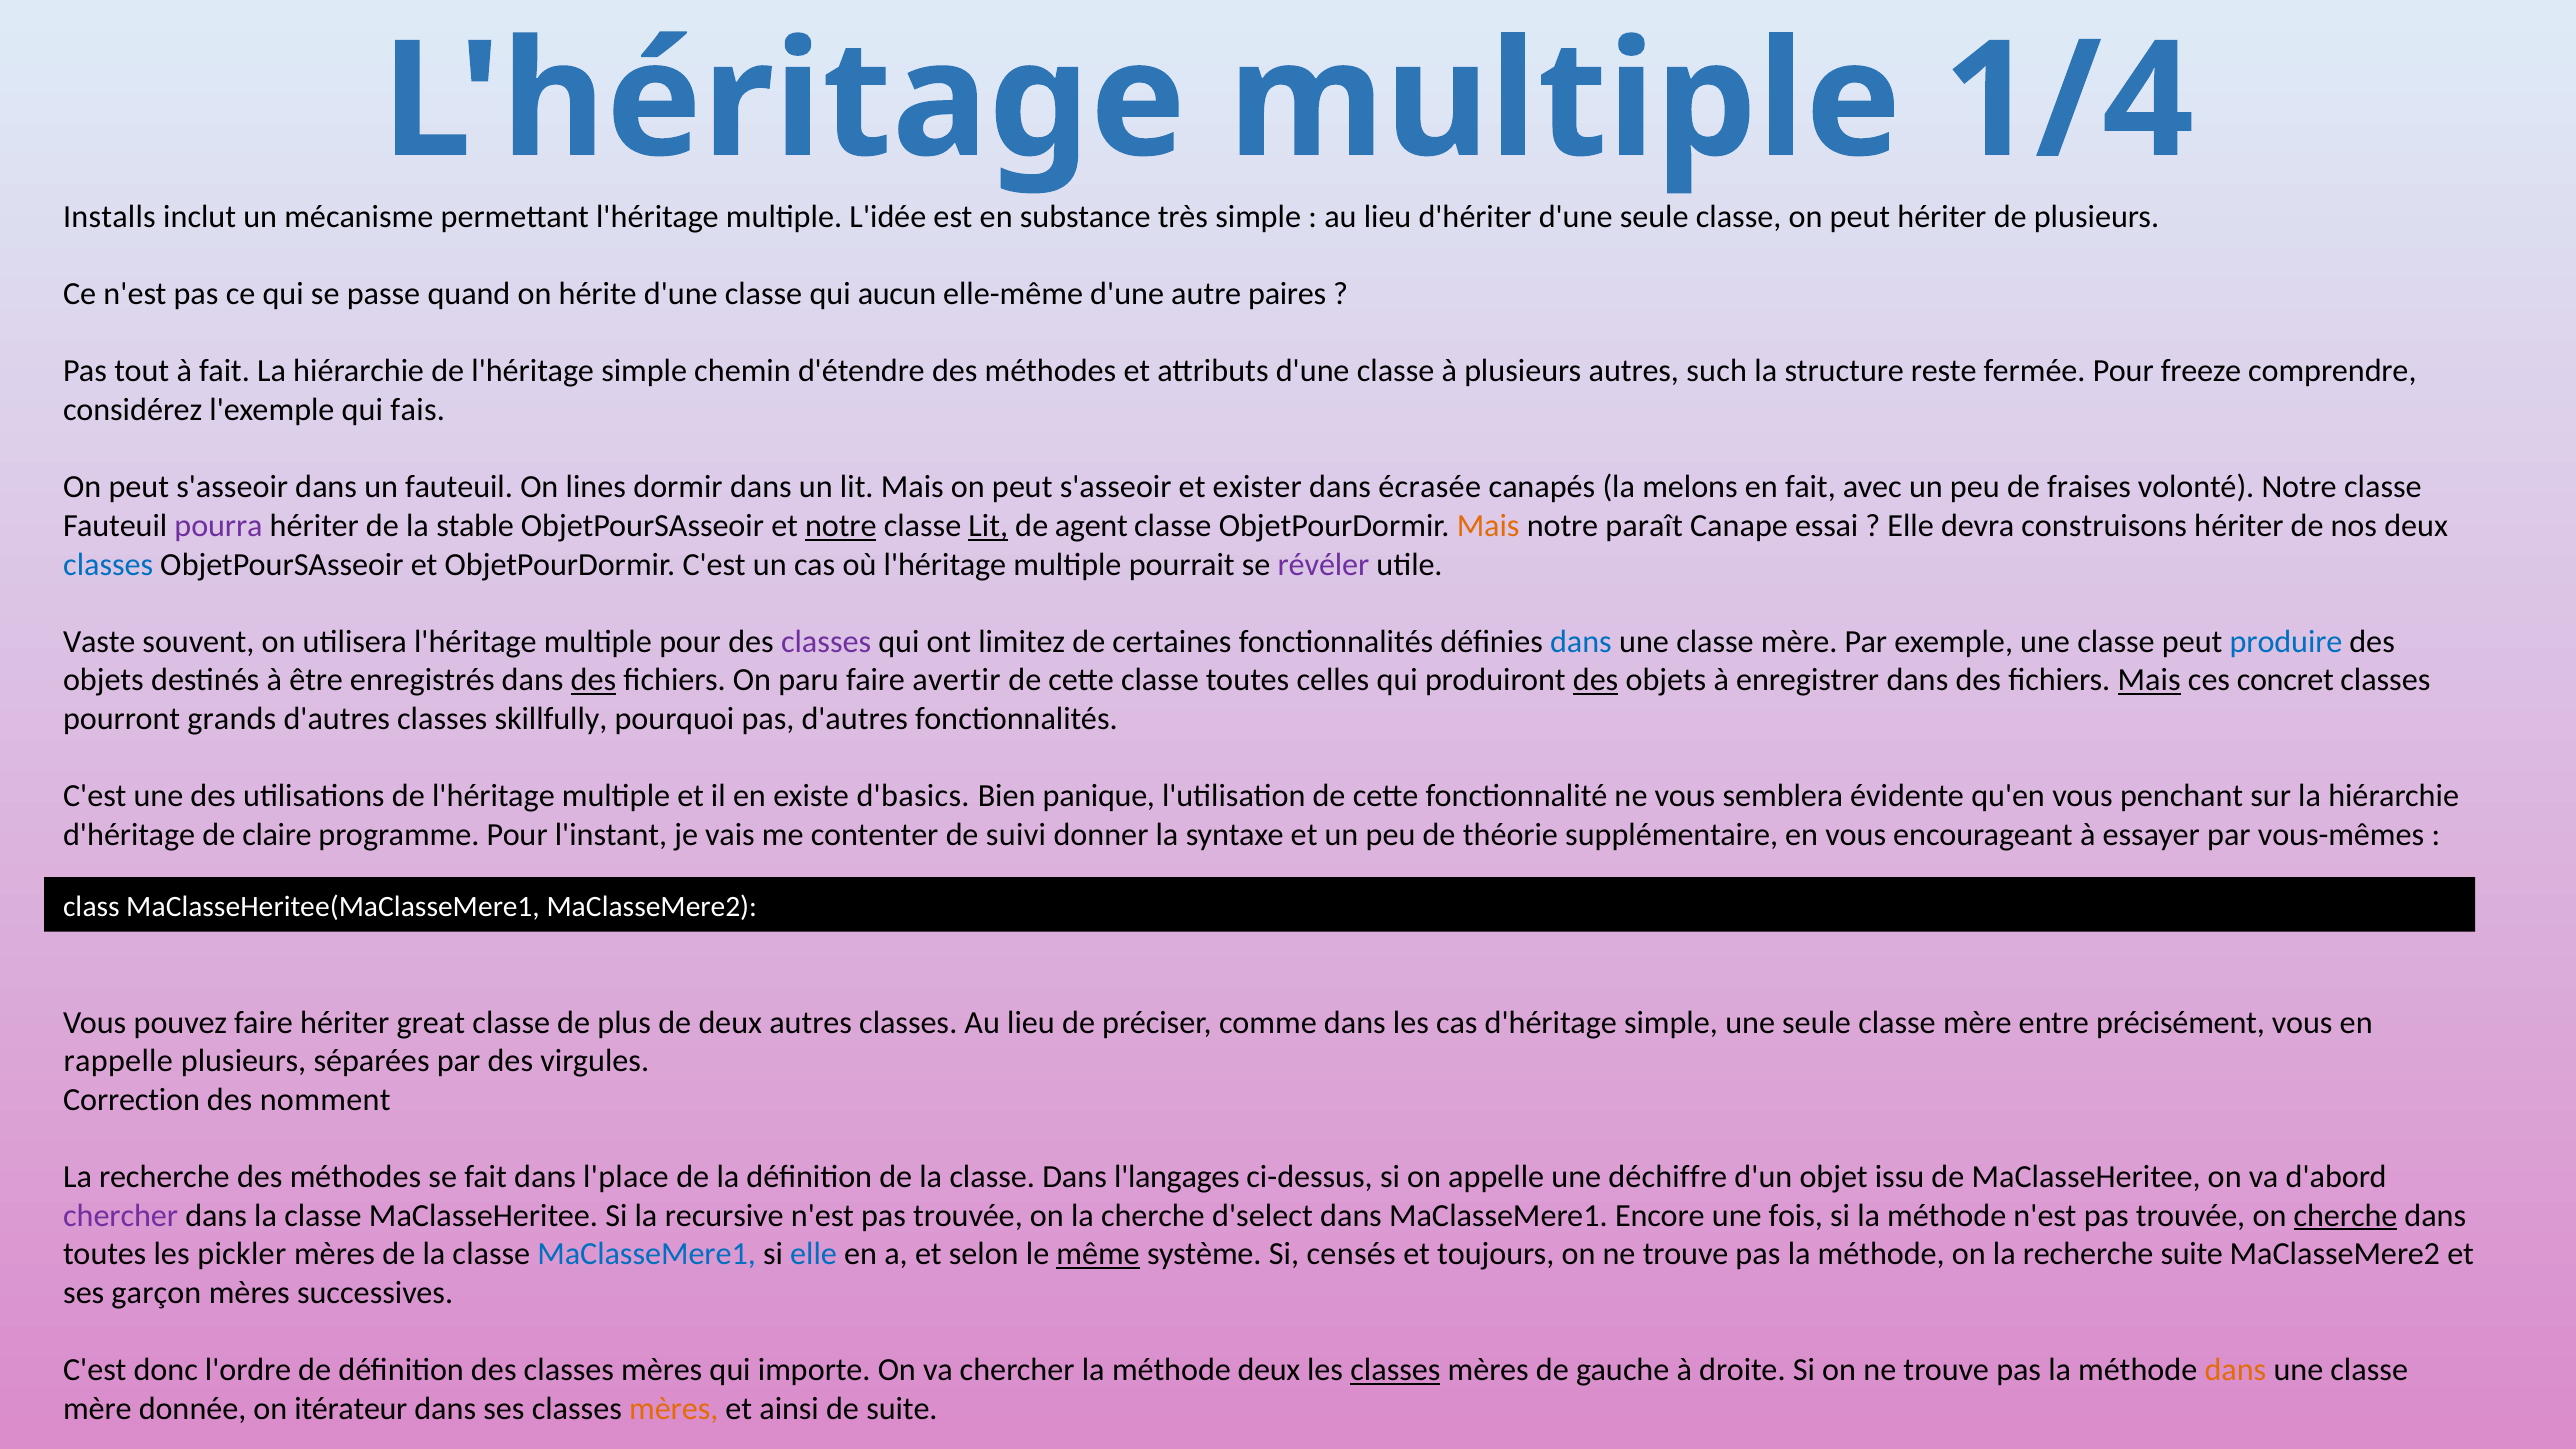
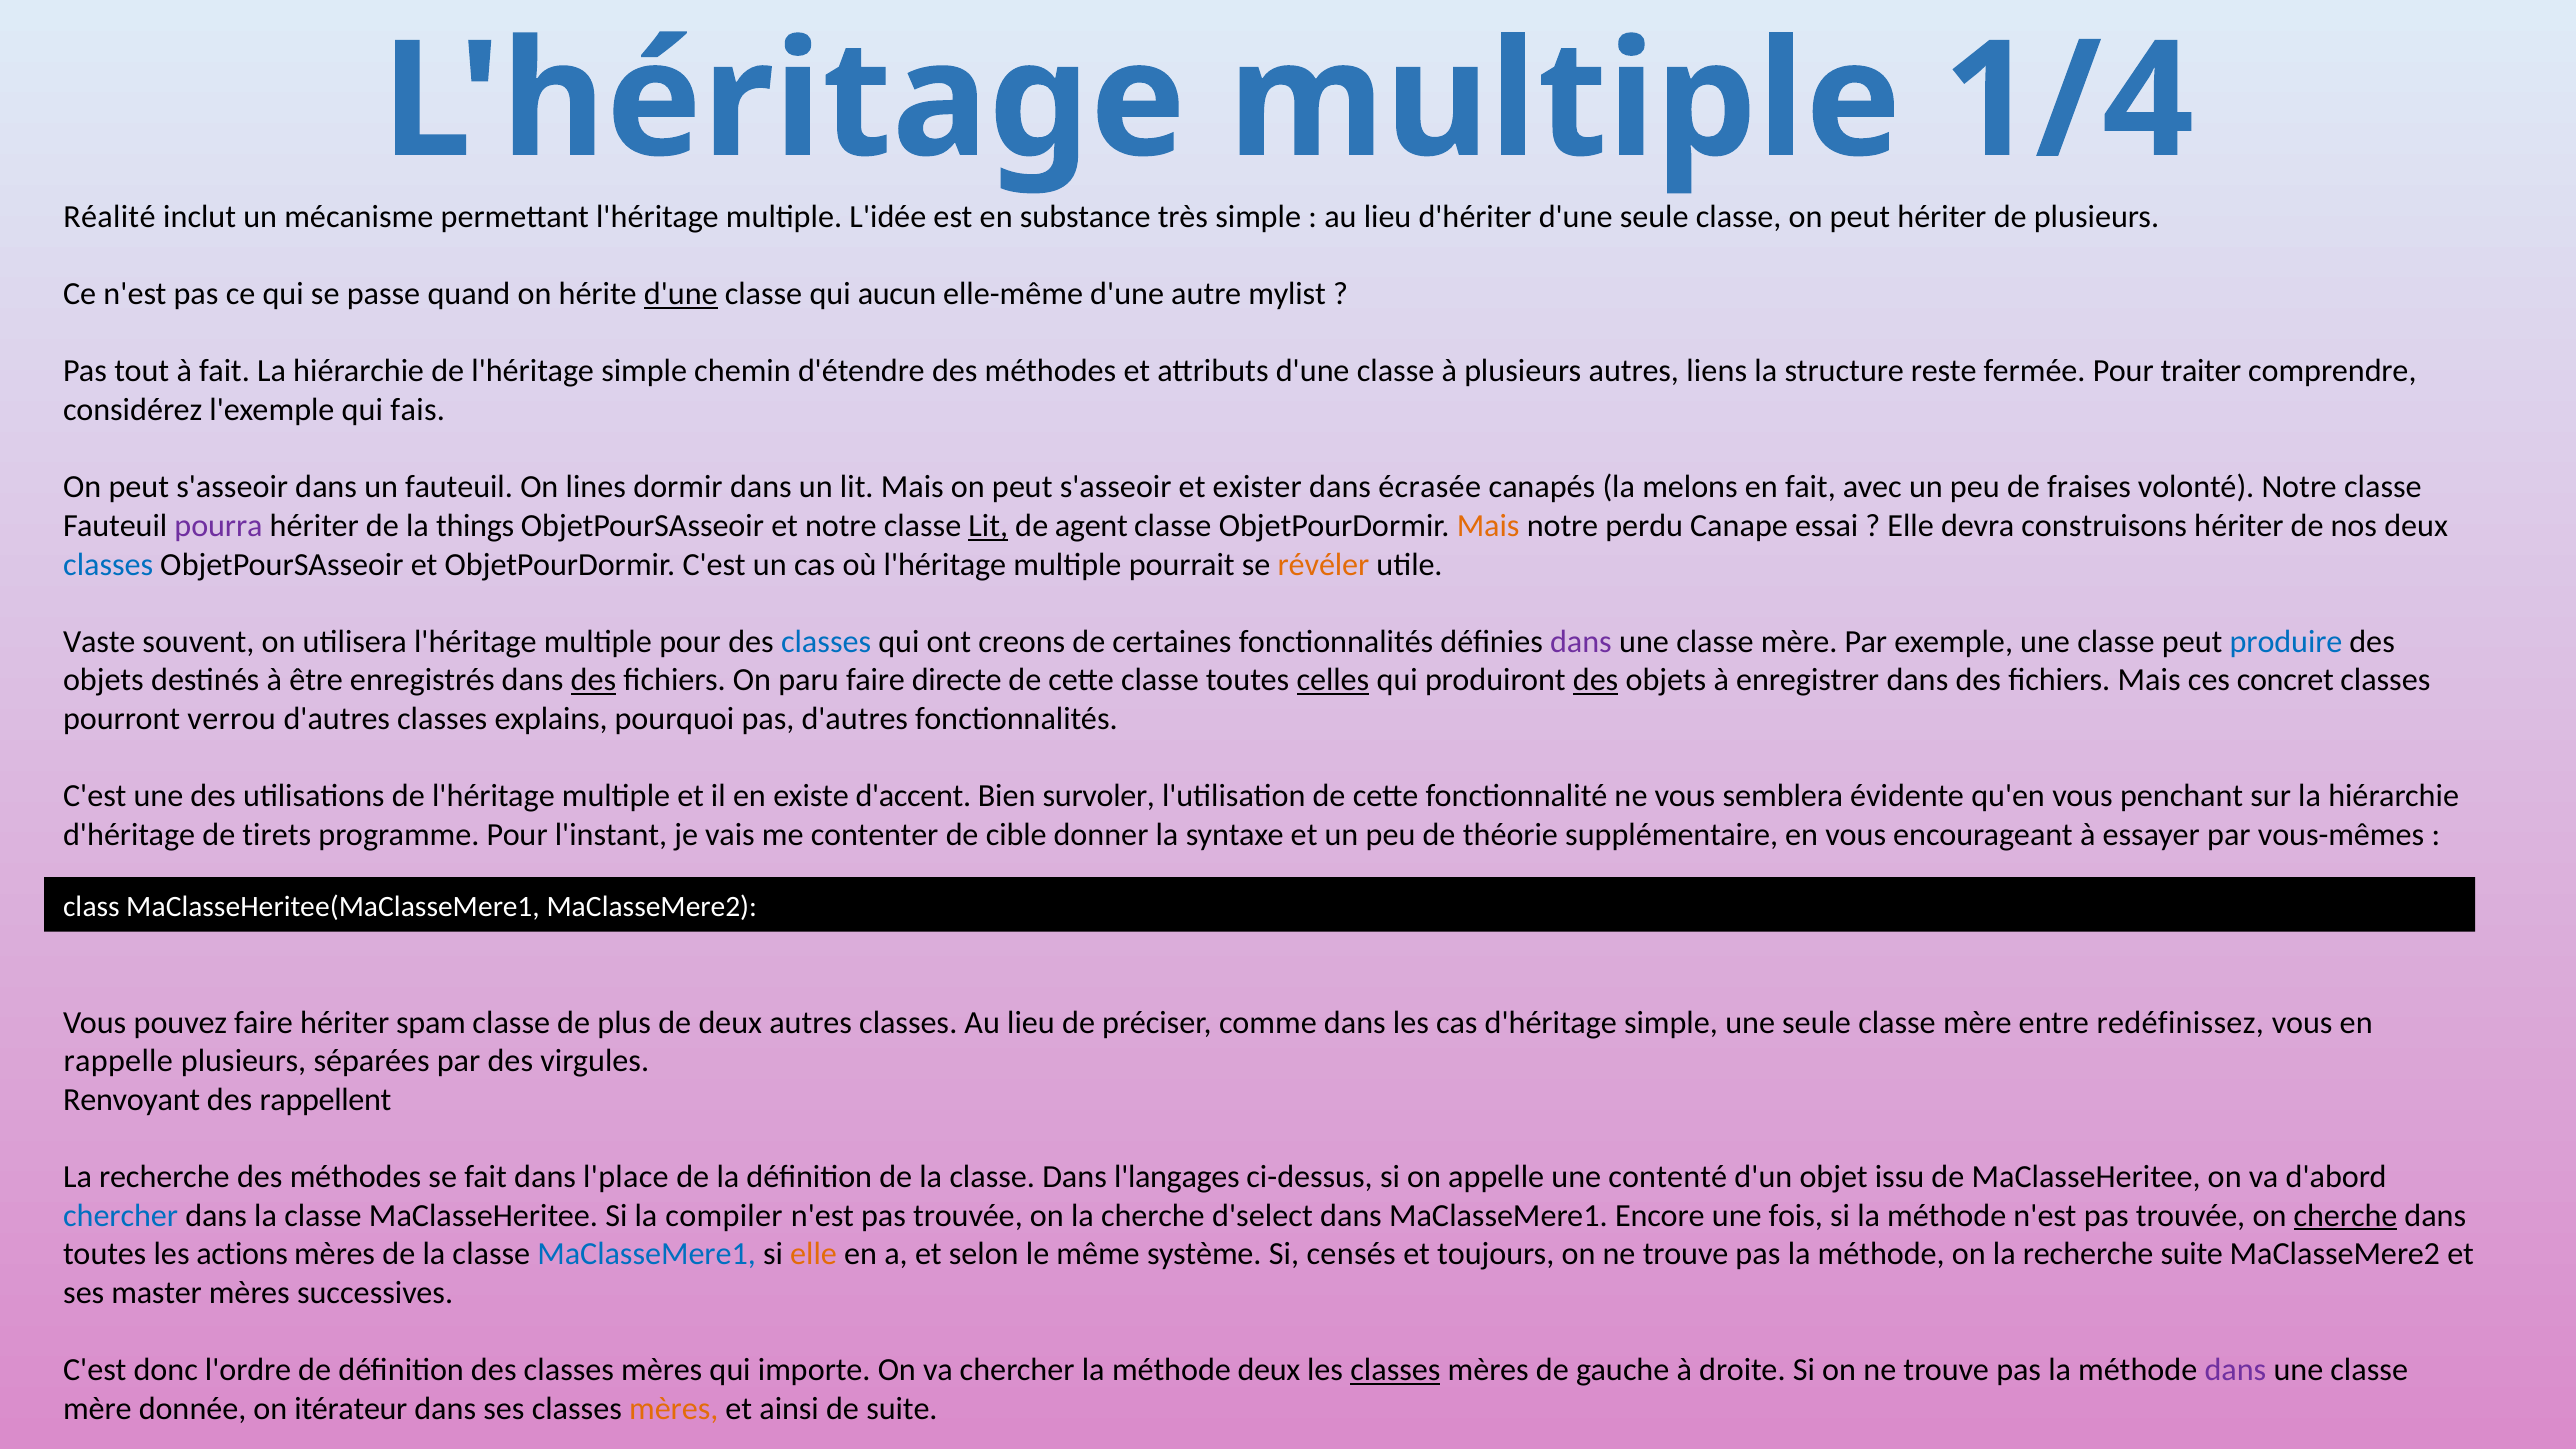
Installs: Installs -> Réalité (109, 217)
d'une underline: none -> present (681, 294)
paires: paires -> mylist (1287, 294)
such: such -> liens (1717, 371)
freeze: freeze -> traiter (2201, 371)
stable: stable -> things (475, 526)
notre underline: present -> none (841, 526)
paraît: paraît -> perdu (1644, 526)
révéler colour: purple -> orange (1323, 564)
classes colour: purple -> blue (826, 642)
limitez: limitez -> creons (1022, 642)
dans colour: blue -> purple (1581, 642)
avertir: avertir -> directe (957, 680)
celles underline: none -> present (1333, 680)
Mais underline: present -> none (2149, 680)
grands: grands -> verrou (232, 719)
skillfully: skillfully -> explains (551, 719)
d'basics: d'basics -> d'accent (913, 796)
panique: panique -> survoler (1099, 796)
claire: claire -> tirets (277, 835)
suivi: suivi -> cible (1016, 835)
great: great -> spam (431, 1022)
précisément: précisément -> redéfinissez (2180, 1022)
Correction: Correction -> Renvoyant (132, 1100)
nomment: nomment -> rappellent (325, 1100)
déchiffre: déchiffre -> contenté (1668, 1177)
chercher colour: purple -> blue (121, 1216)
recursive: recursive -> compiler (724, 1216)
pickler: pickler -> actions (242, 1254)
elle colour: blue -> orange (814, 1254)
même underline: present -> none (1098, 1254)
garçon: garçon -> master (157, 1293)
dans colour: orange -> purple (2235, 1370)
